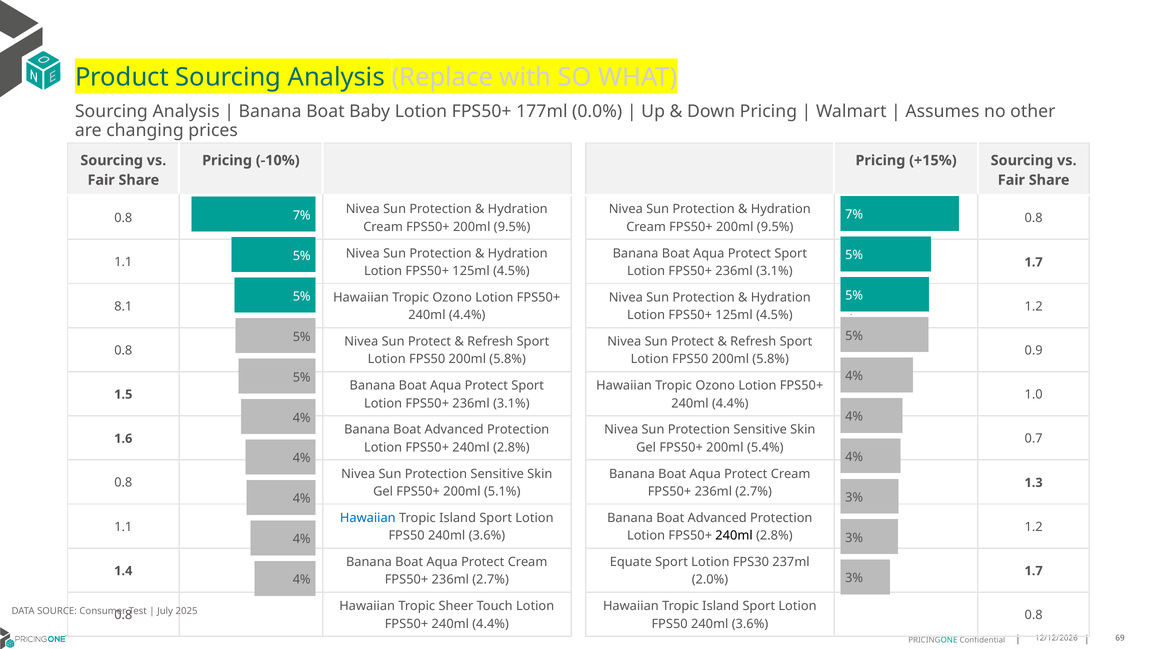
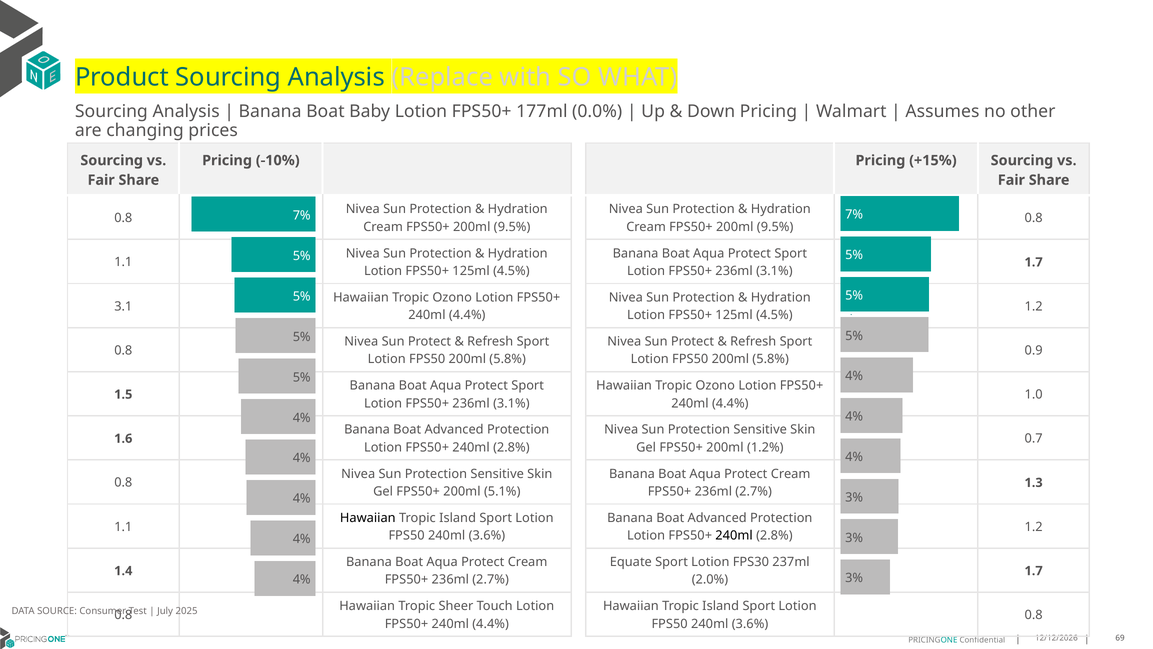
8.1: 8.1 -> 3.1 (123, 306)
5.4%: 5.4% -> 1.2% (765, 447)
Hawaiian colour: blue -> black (368, 518)
